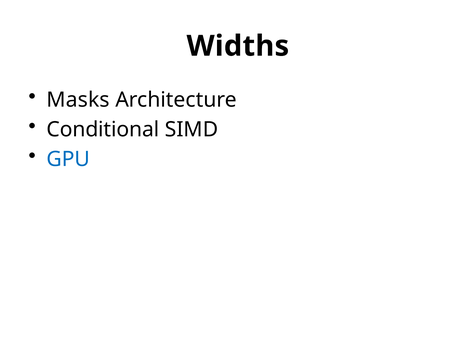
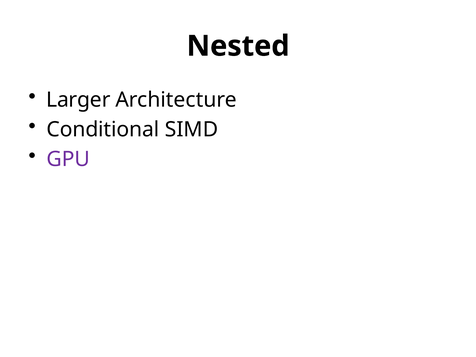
Widths: Widths -> Nested (238, 46)
Masks: Masks -> Larger (78, 100)
GPU colour: blue -> purple (68, 159)
